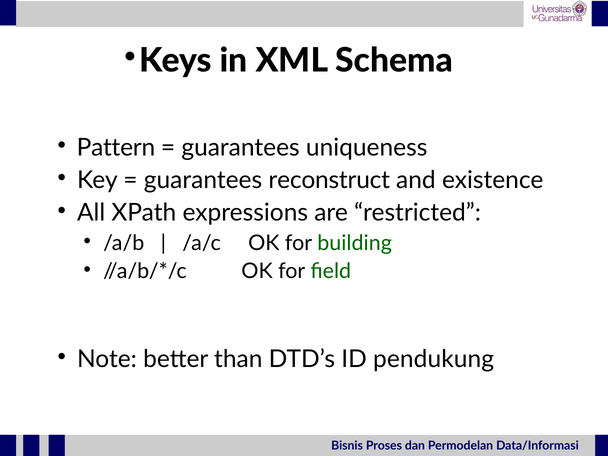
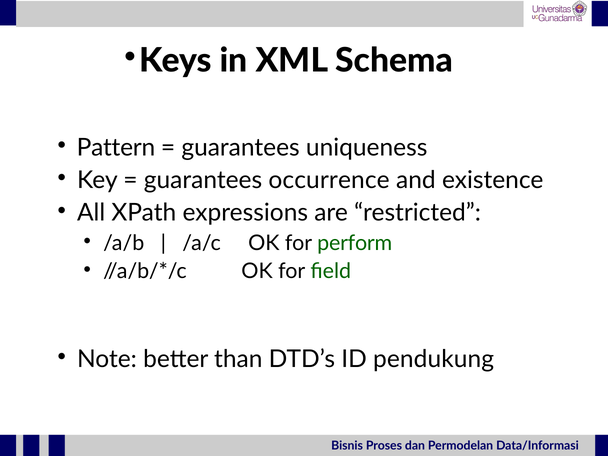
reconstruct: reconstruct -> occurrence (329, 180)
building: building -> perform (355, 243)
